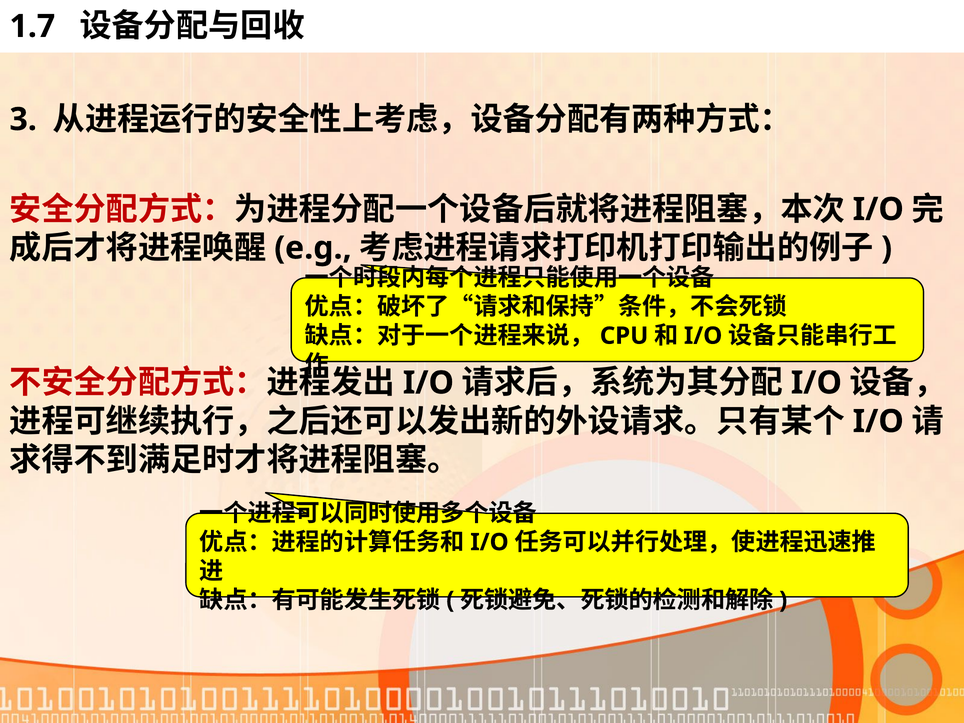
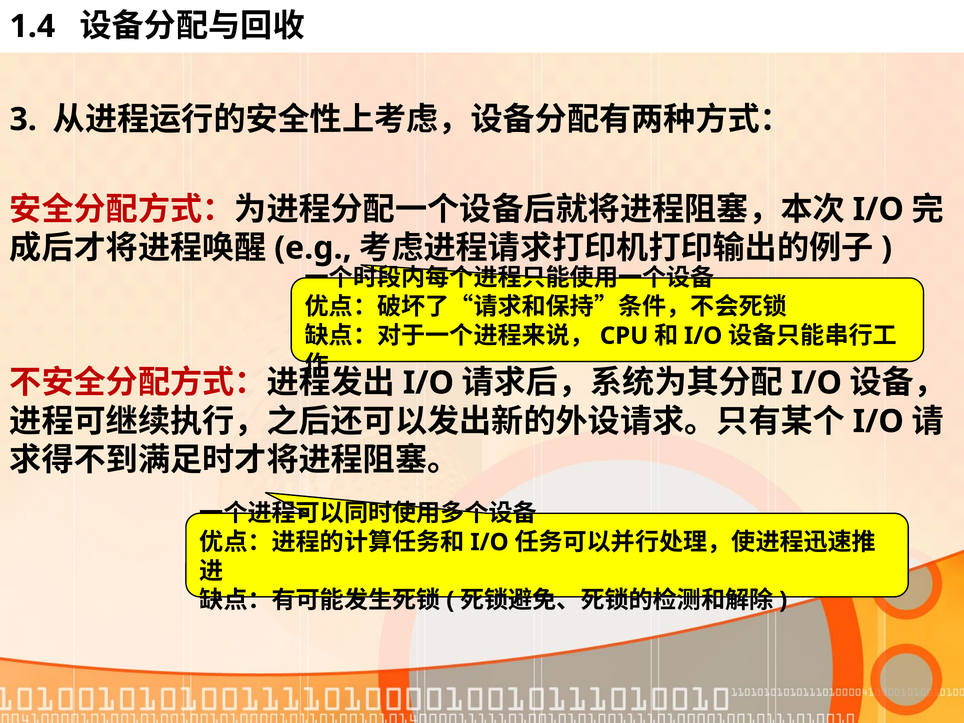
1.7: 1.7 -> 1.4 (32, 26)
